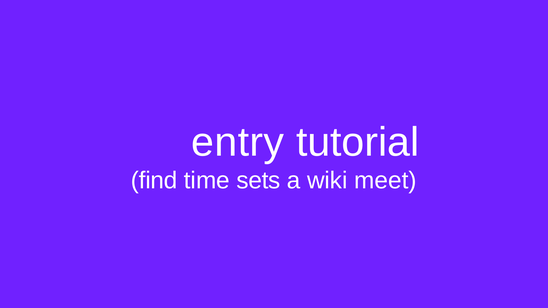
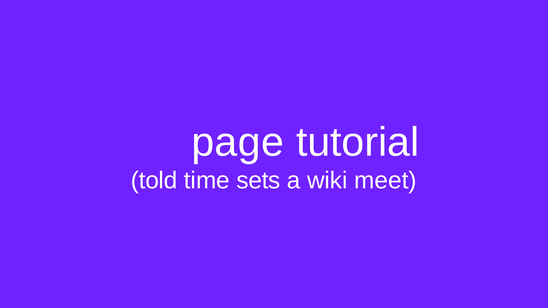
entry: entry -> page (238, 142)
find: find -> told (154, 180)
